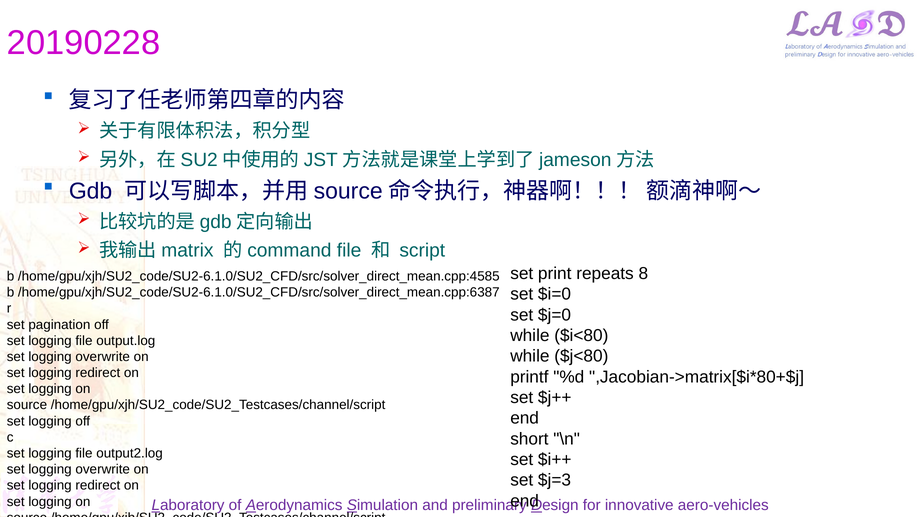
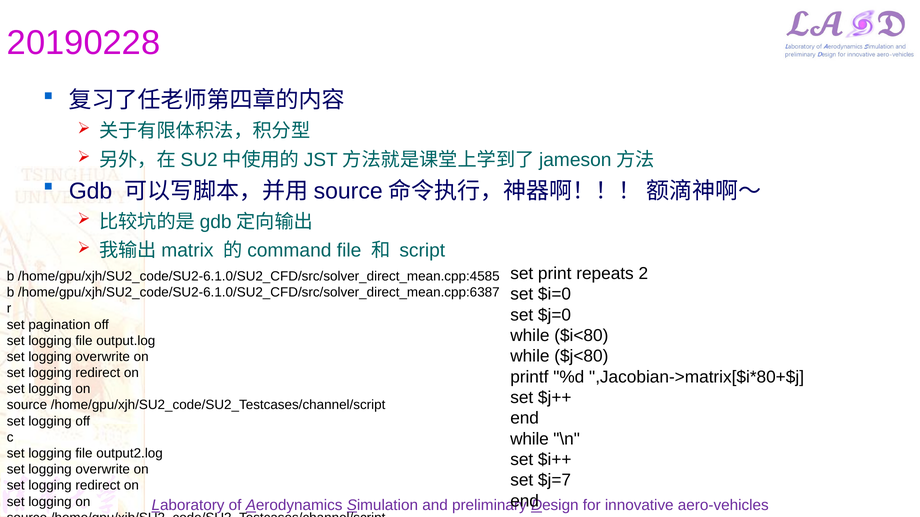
8: 8 -> 2 (643, 274)
short: short -> while (529, 439)
$j=3: $j=3 -> $j=7 (554, 481)
